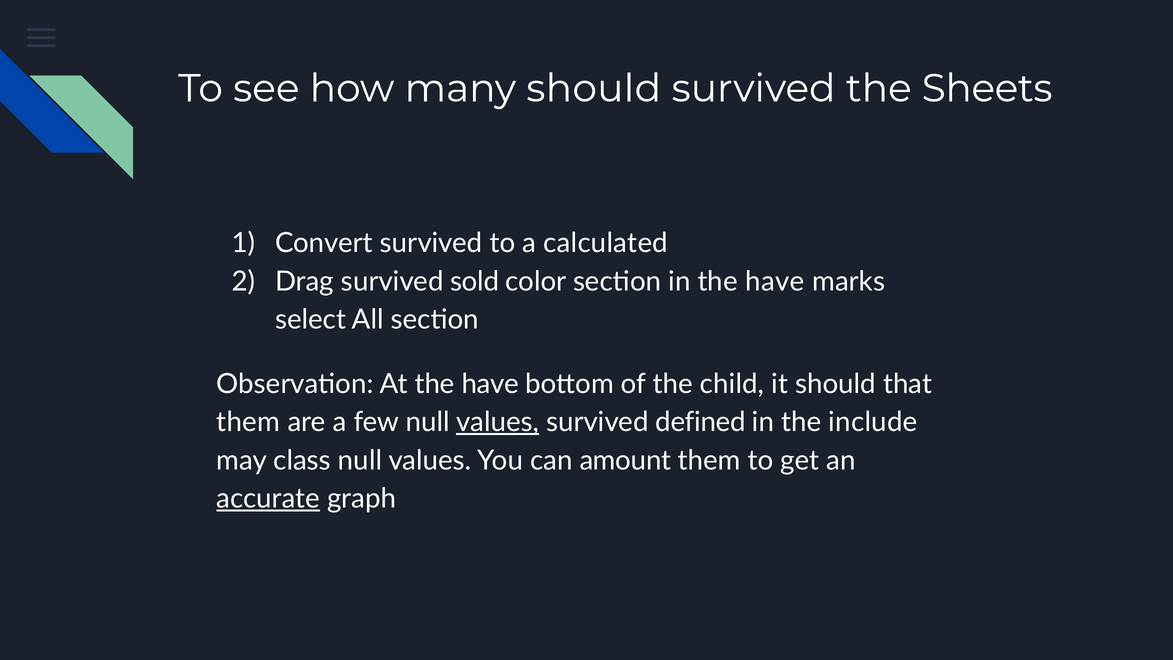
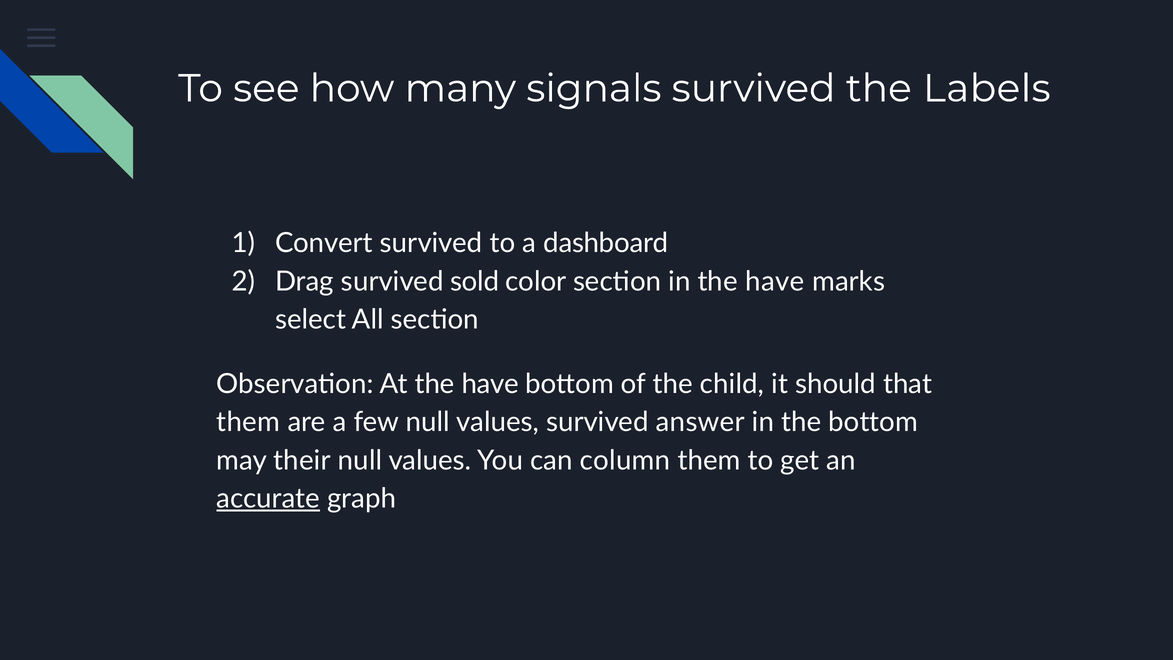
many should: should -> signals (594, 88)
Sheets: Sheets -> Labels (987, 88)
calculated: calculated -> dashboard (606, 243)
values underline: present -> none (498, 422)
defined: defined -> answer (700, 422)
the include: include -> bottom (873, 422)
class: class -> their (302, 460)
amount: amount -> column (625, 460)
